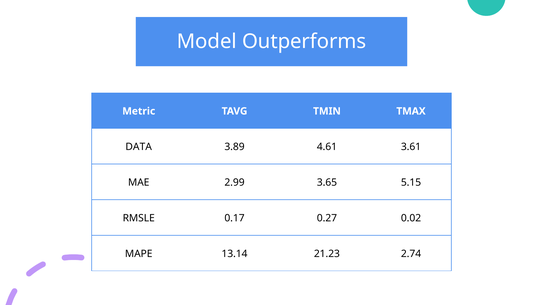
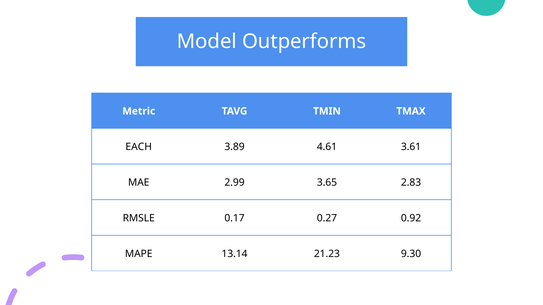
DATA: DATA -> EACH (139, 147)
5.15: 5.15 -> 2.83 (411, 183)
0.02: 0.02 -> 0.92 (411, 218)
2.74: 2.74 -> 9.30 (411, 254)
